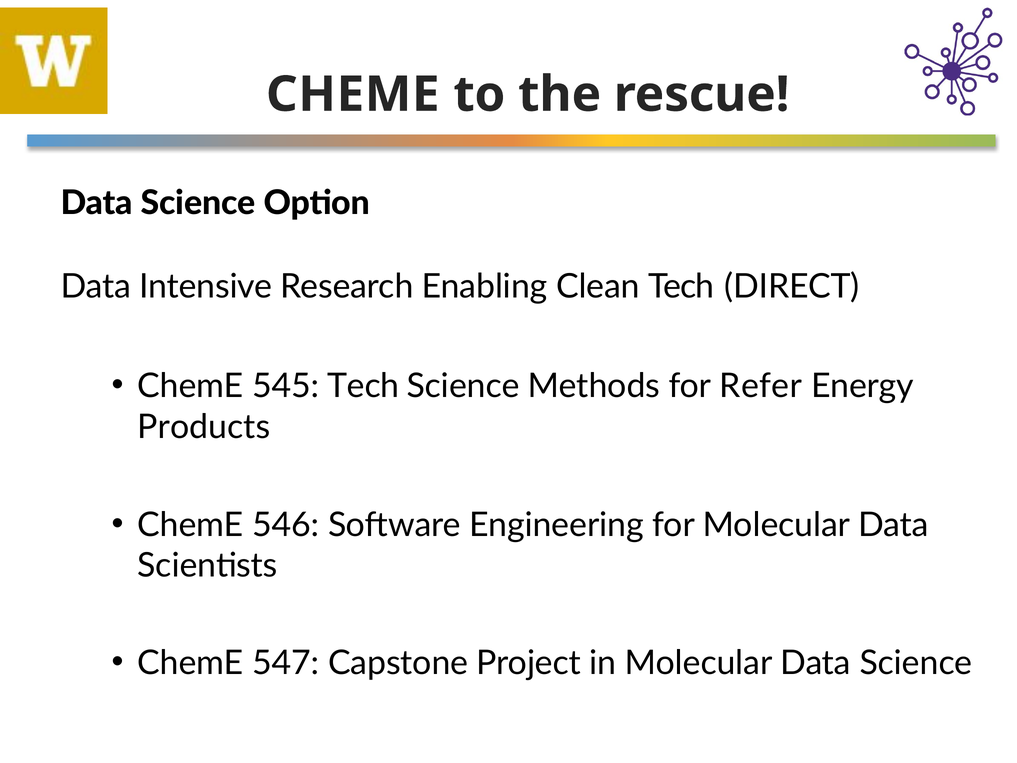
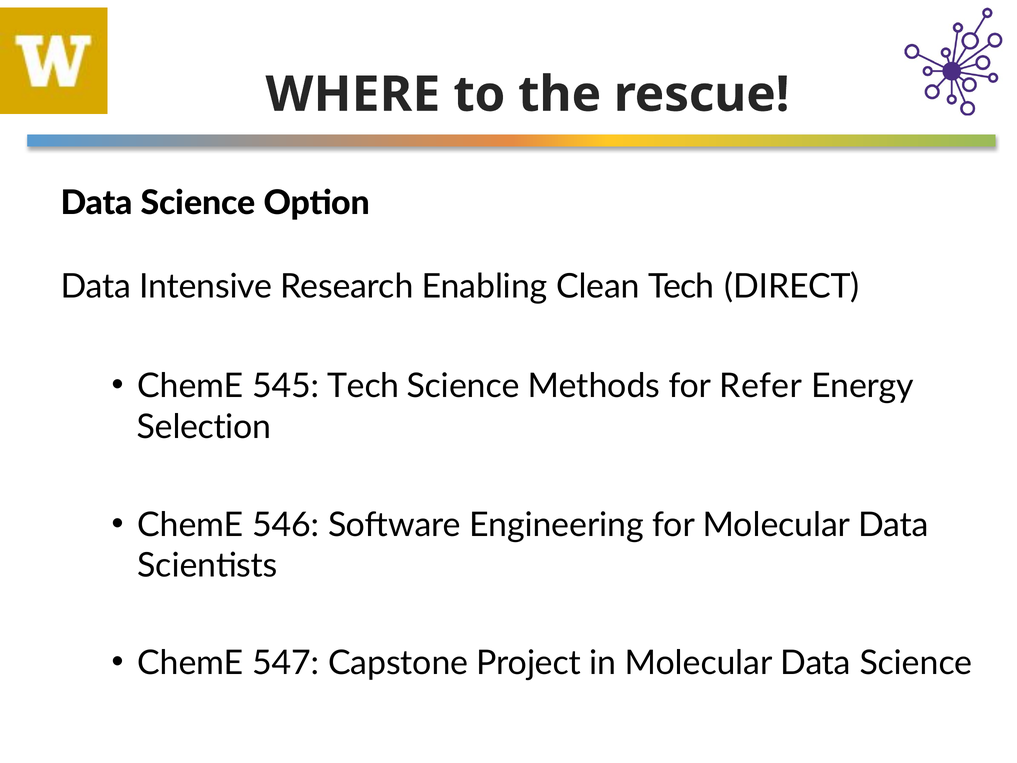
CHEME: CHEME -> WHERE (353, 94)
Products: Products -> Selection (204, 427)
